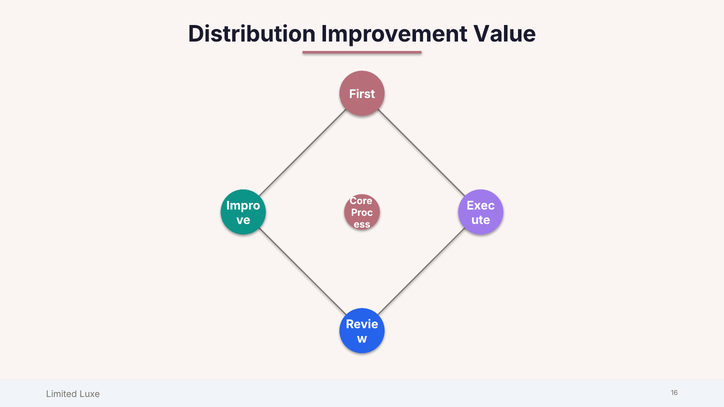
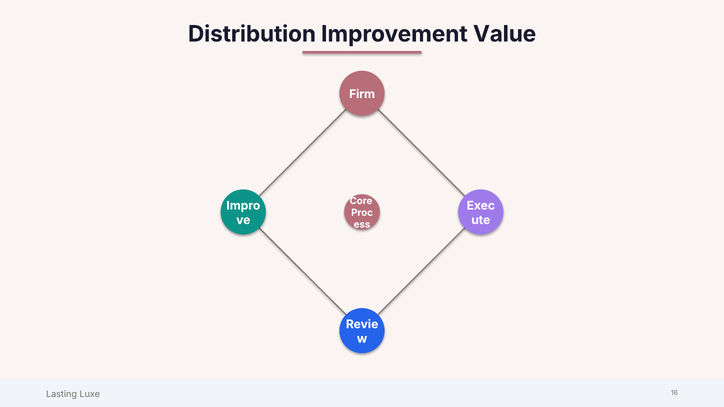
First: First -> Firm (362, 94)
Limited: Limited -> Lasting (62, 395)
